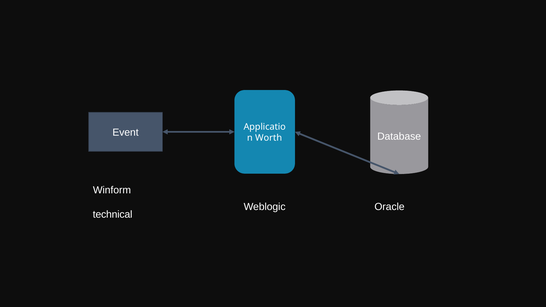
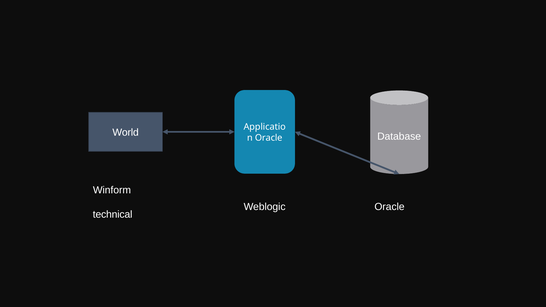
Event: Event -> World (126, 133)
Worth: Worth -> Oracle (269, 138)
